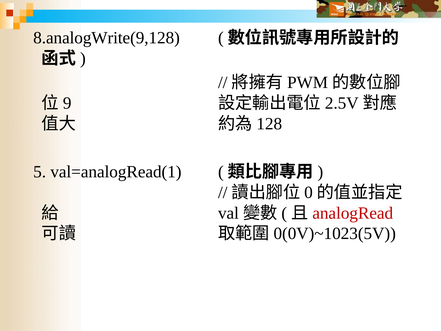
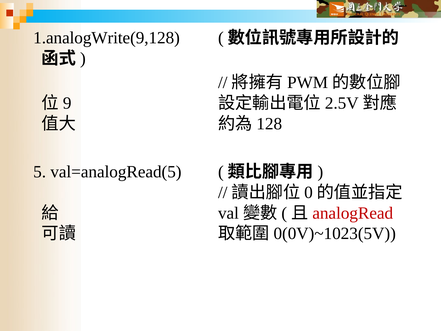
8.analogWrite(9,128: 8.analogWrite(9,128 -> 1.analogWrite(9,128 (107, 38)
val=analogRead(1: val=analogRead(1 -> val=analogRead(5 (116, 172)
